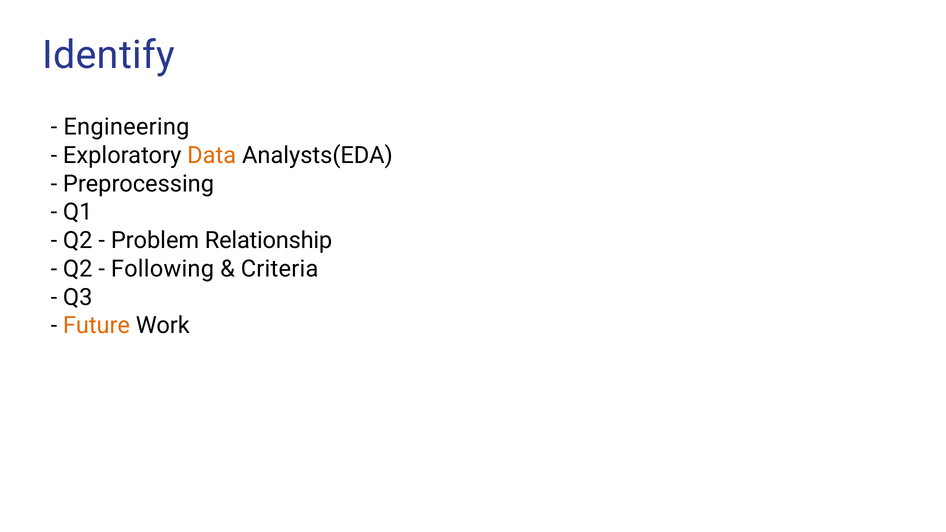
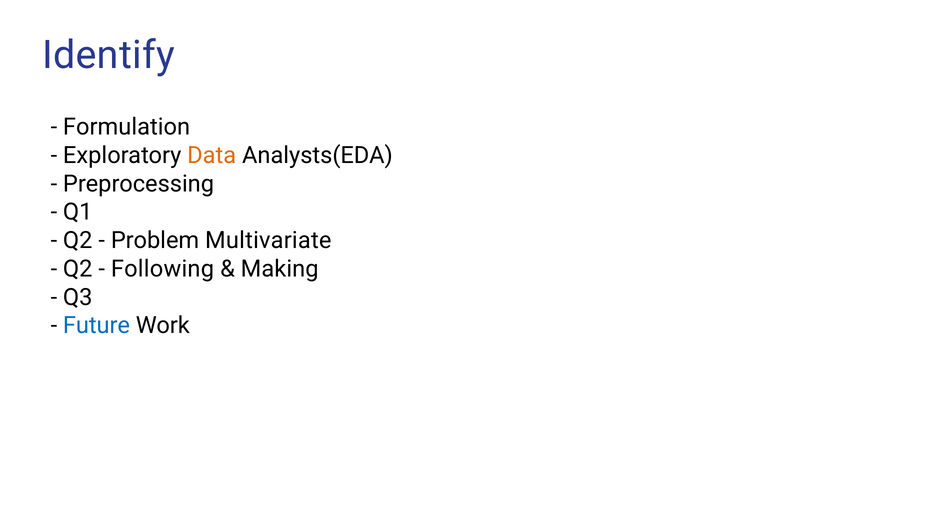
Engineering: Engineering -> Formulation (127, 127)
Relationship: Relationship -> Multivariate (268, 241)
Criteria: Criteria -> Making (280, 269)
Future colour: orange -> blue (96, 326)
